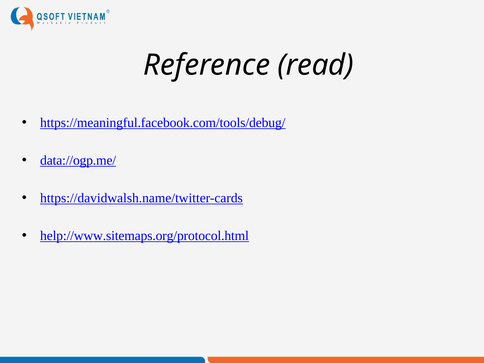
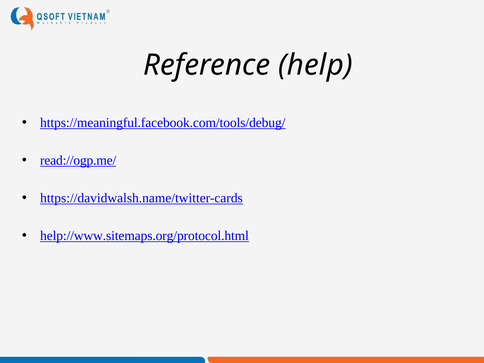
read: read -> help (315, 65)
data://ogp.me/: data://ogp.me/ -> read://ogp.me/ (78, 160)
